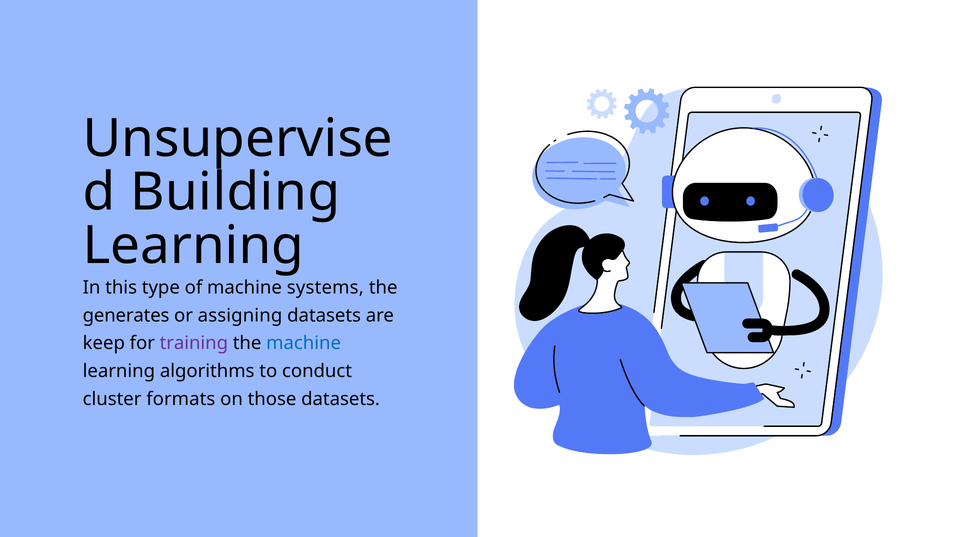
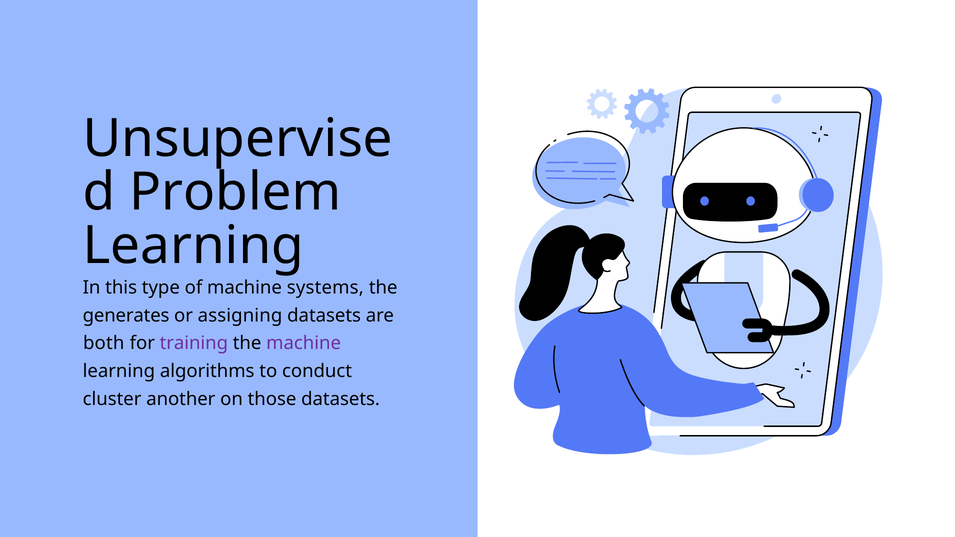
Building: Building -> Problem (235, 192)
keep: keep -> both (104, 343)
machine colour: blue -> purple (304, 343)
formats: formats -> another (181, 399)
